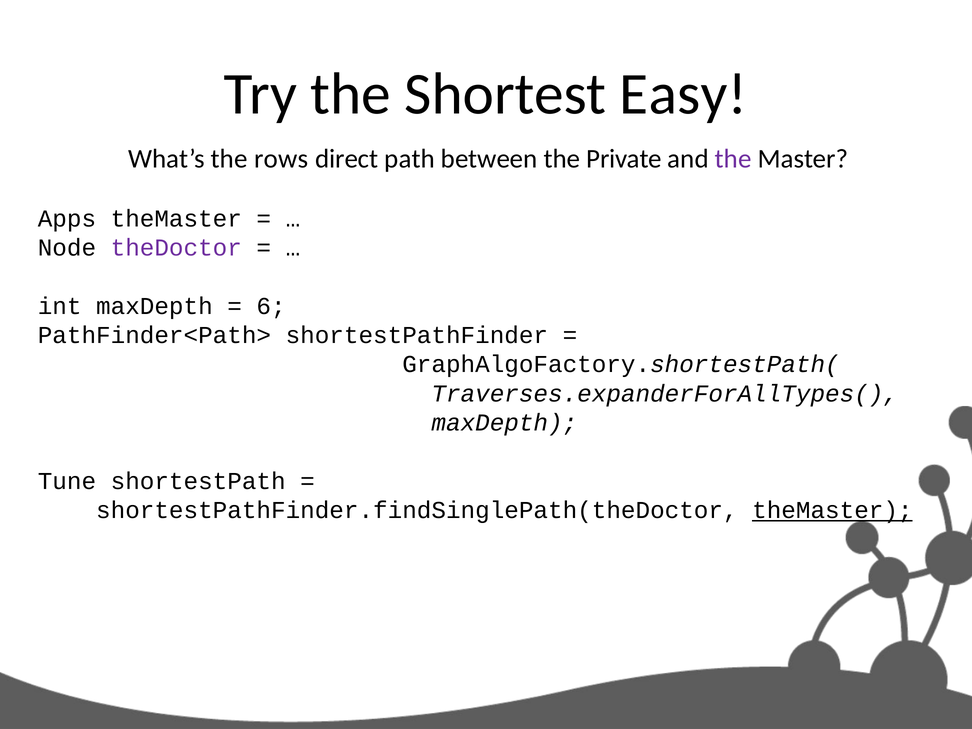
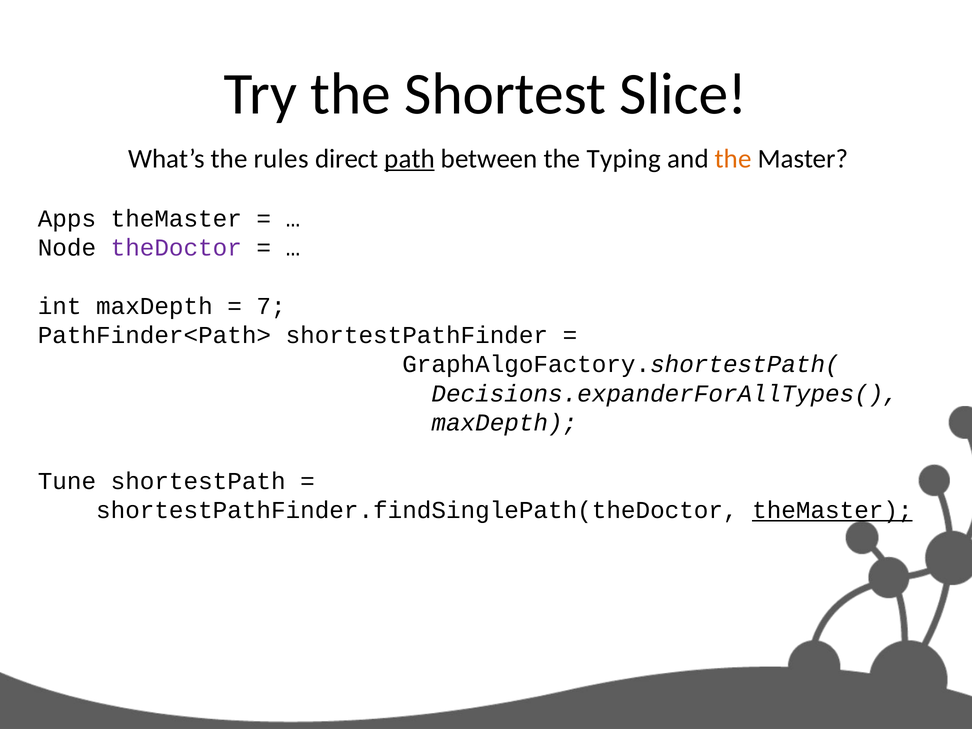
Easy: Easy -> Slice (683, 94)
rows: rows -> rules (281, 159)
path underline: none -> present (410, 159)
Private: Private -> Typing (624, 159)
the colour: purple -> orange (733, 159)
6: 6 -> 7 (271, 306)
Traverses.expanderForAllTypes(: Traverses.expanderForAllTypes( -> Decisions.expanderForAllTypes( (665, 394)
